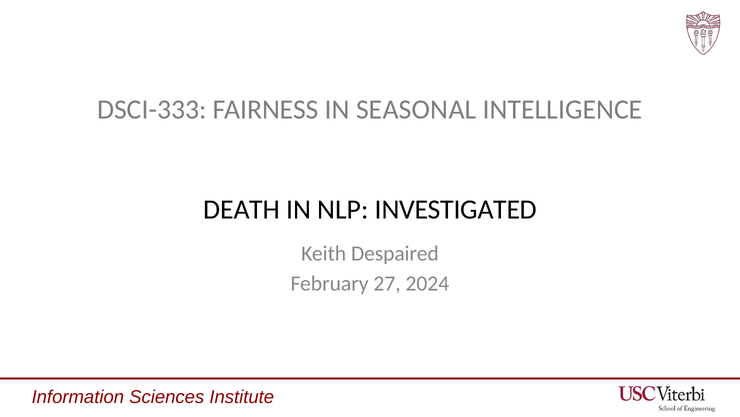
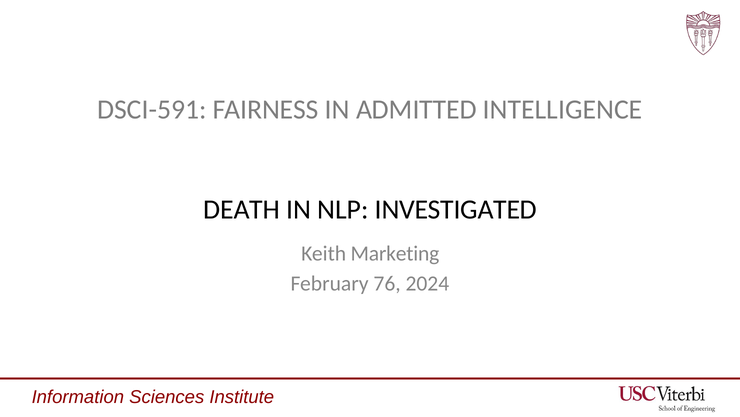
DSCI-333: DSCI-333 -> DSCI-591 (152, 109)
SEASONAL: SEASONAL -> ADMITTED (416, 109)
Despaired: Despaired -> Marketing (395, 253)
27: 27 -> 76 (387, 283)
